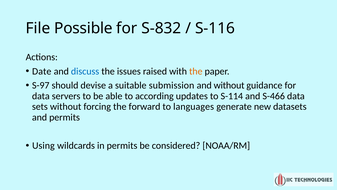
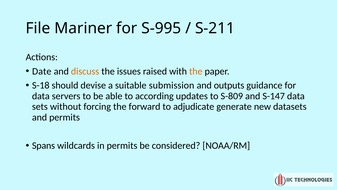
Possible: Possible -> Mariner (83, 28)
S-832: S-832 -> S-995 (161, 28)
S-116: S-116 -> S-211 (215, 28)
discuss colour: blue -> orange (85, 71)
S-97: S-97 -> S-18 (41, 85)
and without: without -> outputs (229, 85)
S-114: S-114 -> S-809 (232, 96)
S-466: S-466 -> S-147 (274, 96)
languages: languages -> adjudicate (194, 106)
Using: Using -> Spans (44, 145)
